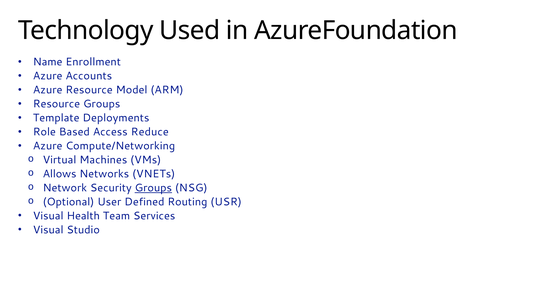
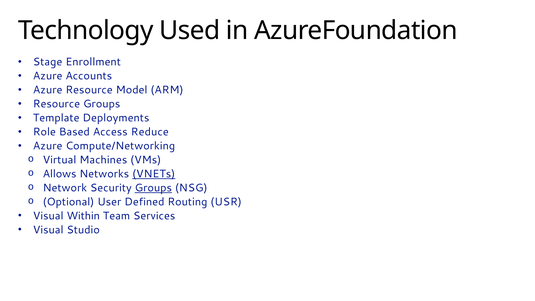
Name: Name -> Stage (48, 62)
VNETs underline: none -> present (154, 174)
Health: Health -> Within (83, 216)
